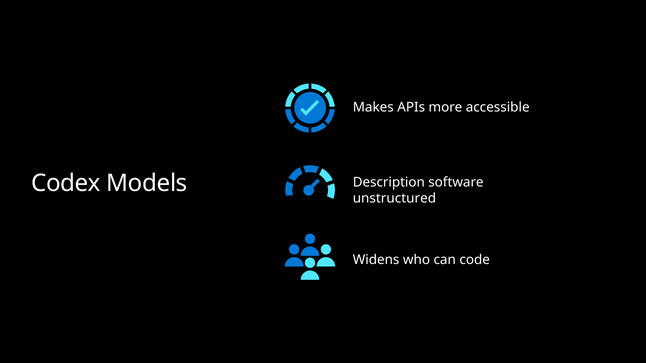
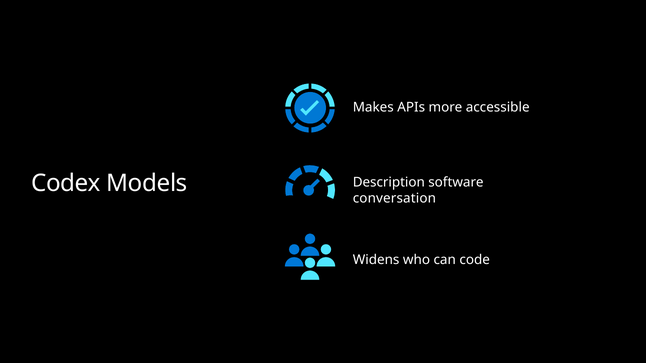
unstructured: unstructured -> conversation (394, 199)
